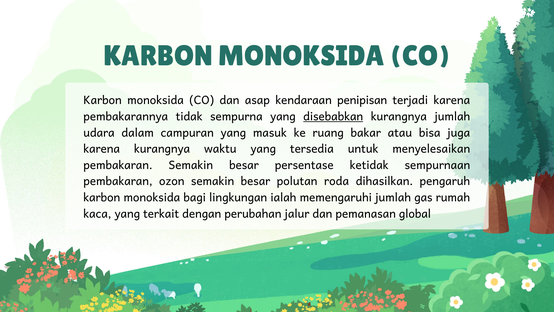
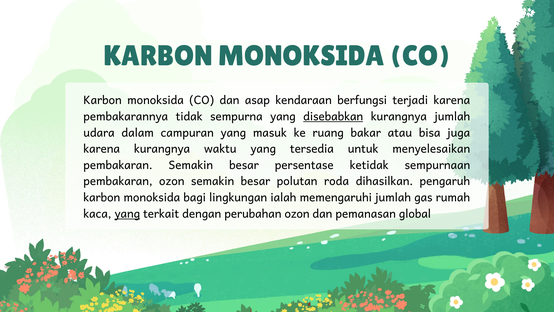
penipisan: penipisan -> berfungsi (362, 100)
yang underline: none -> present (127, 214)
perubahan jalur: jalur -> ozon (297, 214)
